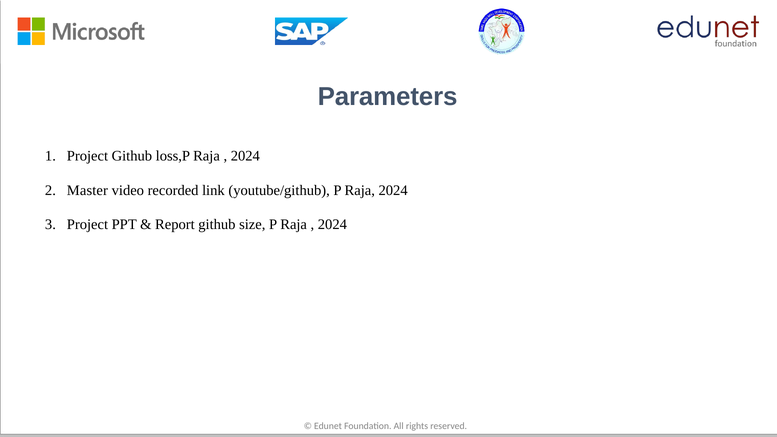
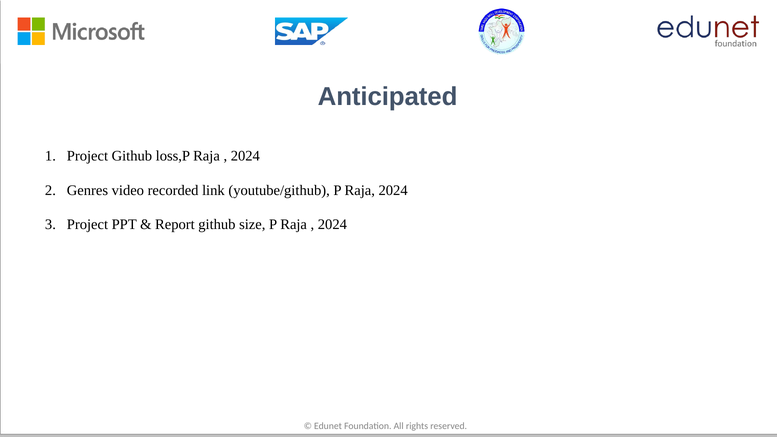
Parameters: Parameters -> Anticipated (388, 97)
Master: Master -> Genres (87, 190)
